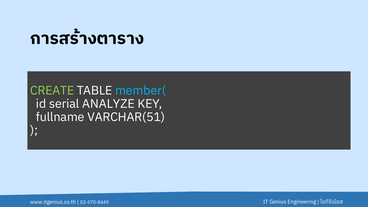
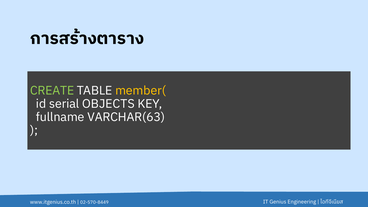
member( colour: light blue -> yellow (141, 91)
ANALYZE: ANALYZE -> OBJECTS (108, 104)
VARCHAR(51: VARCHAR(51 -> VARCHAR(63 (126, 117)
